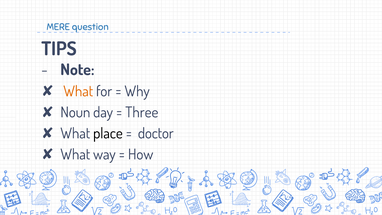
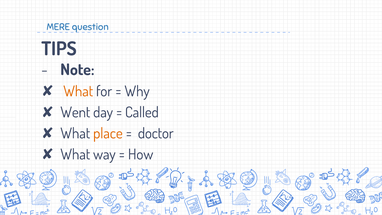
Noun: Noun -> Went (75, 112)
Three: Three -> Called (142, 112)
place colour: black -> orange (108, 133)
